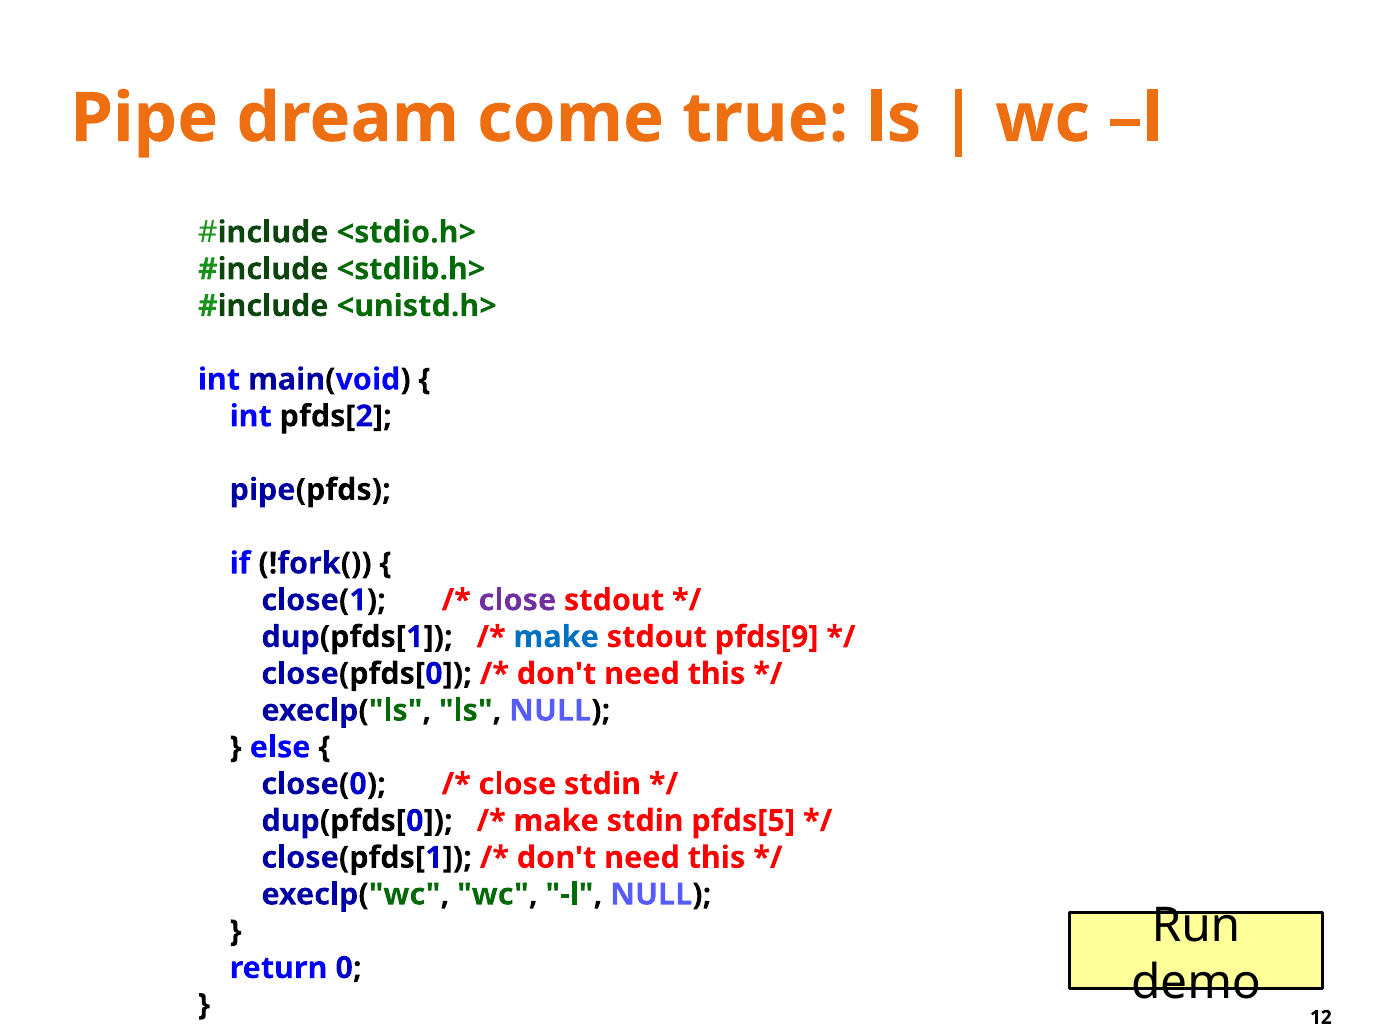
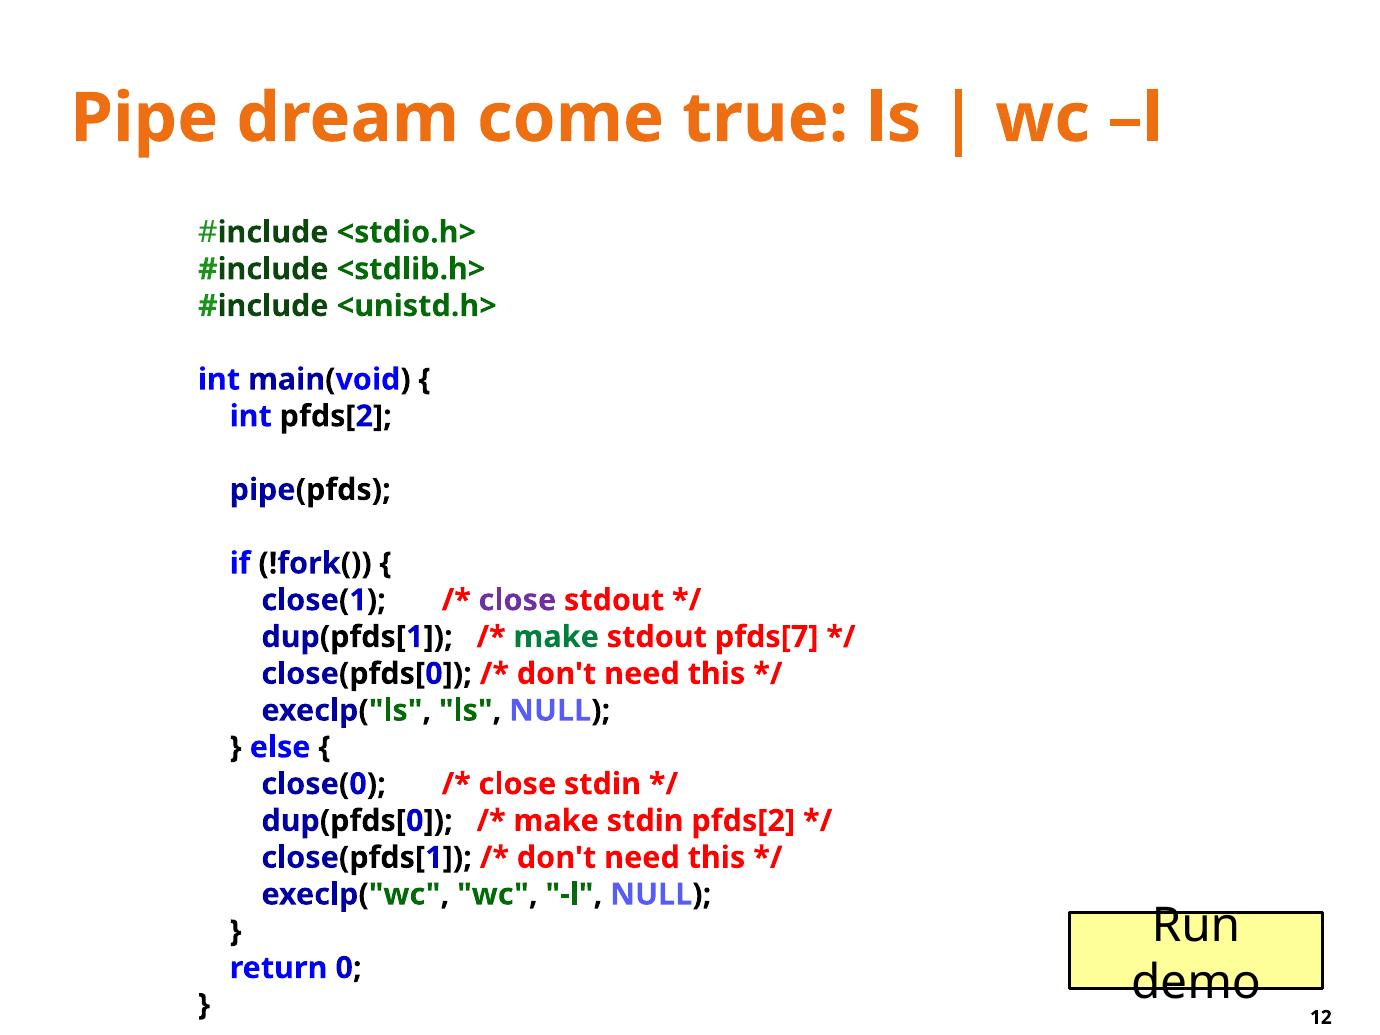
make colour: blue -> green (556, 637)
pfds[9: pfds[9 -> pfds[7 (767, 637)
stdin pfds[5: pfds[5 -> pfds[2 (743, 821)
